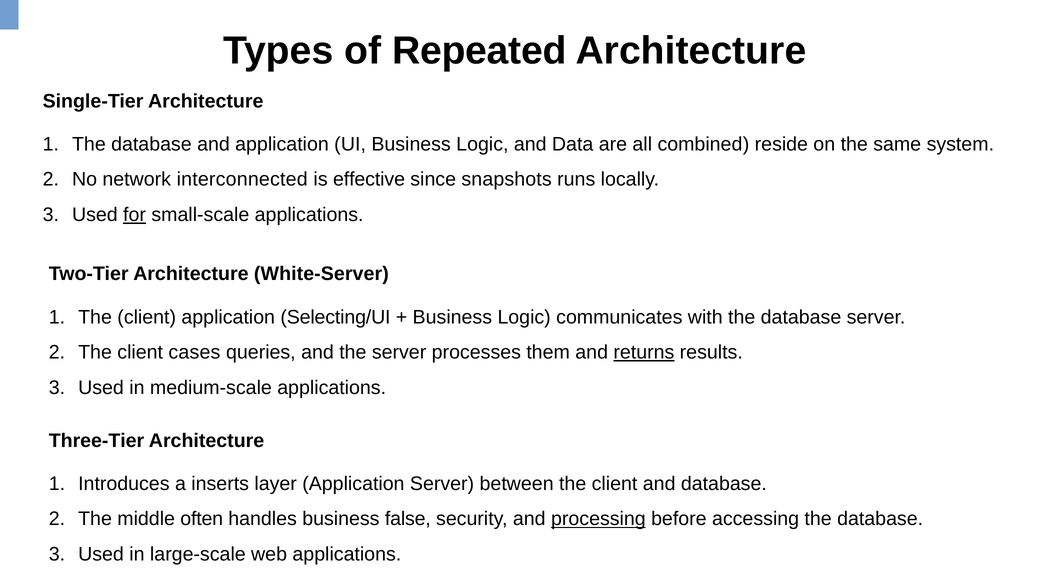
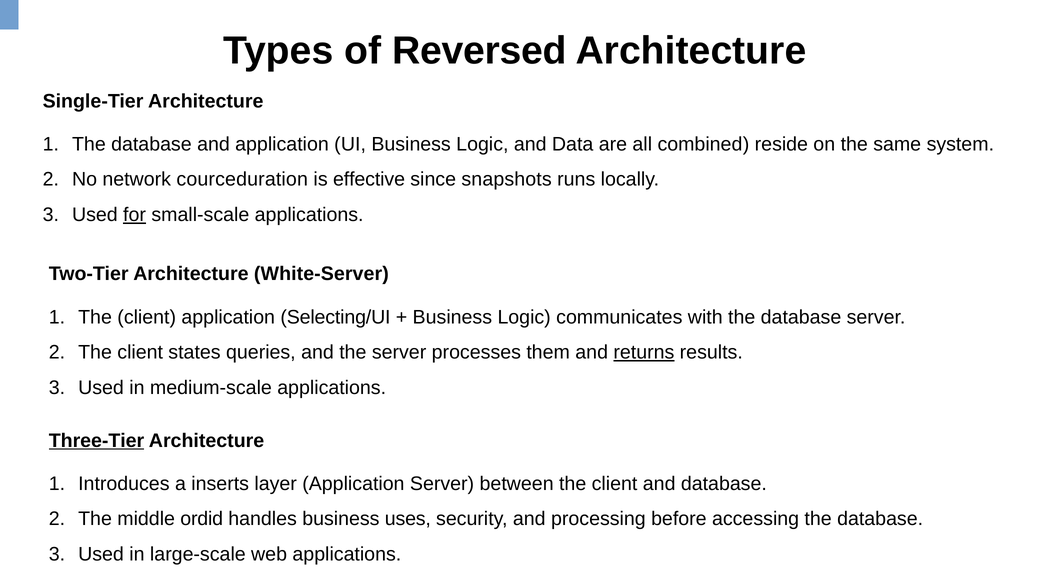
Repeated: Repeated -> Reversed (479, 51)
interconnected: interconnected -> courceduration (242, 179)
cases: cases -> states (195, 352)
Three-Tier underline: none -> present (97, 440)
often: often -> ordid (202, 519)
false: false -> uses (408, 519)
processing underline: present -> none (598, 519)
